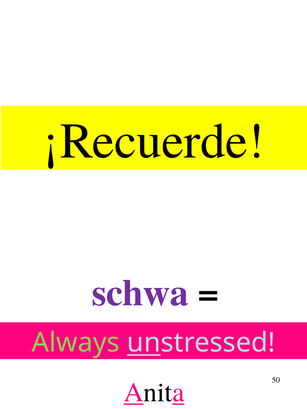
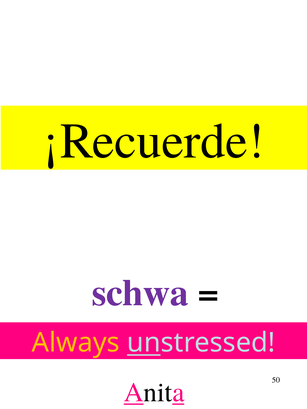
Always colour: light green -> yellow (76, 343)
